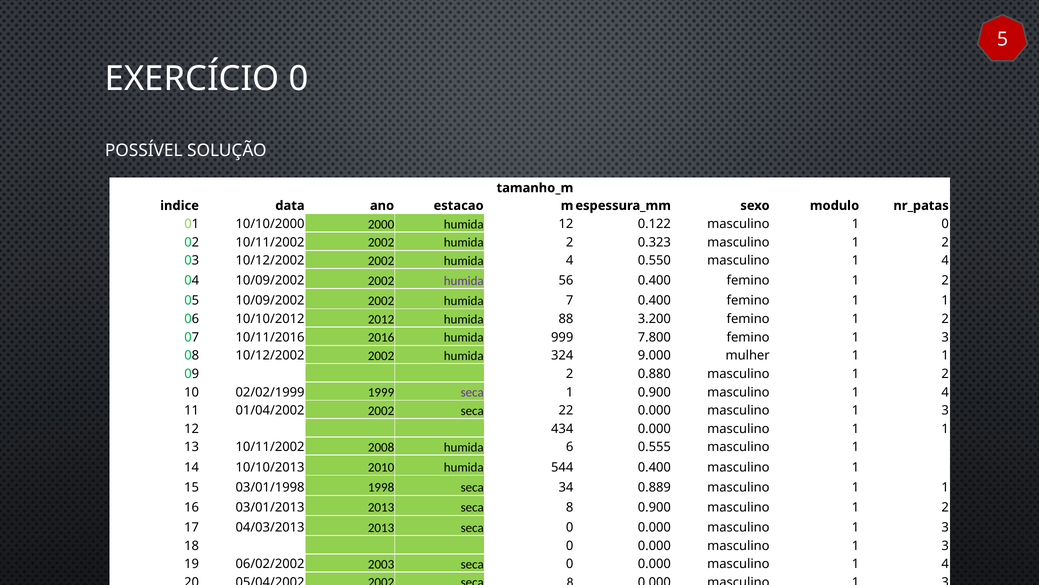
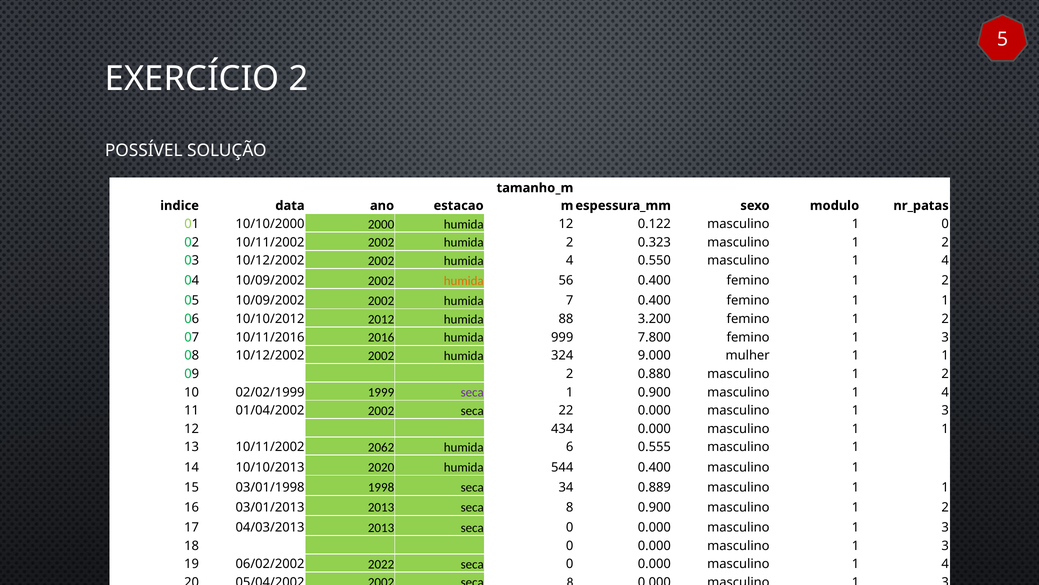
EXERCÍCIO 0: 0 -> 2 (298, 79)
humida colour: purple -> orange (464, 281)
2008: 2008 -> 2062 (381, 447)
2010: 2010 -> 2020 (381, 467)
2003: 2003 -> 2022 (381, 564)
